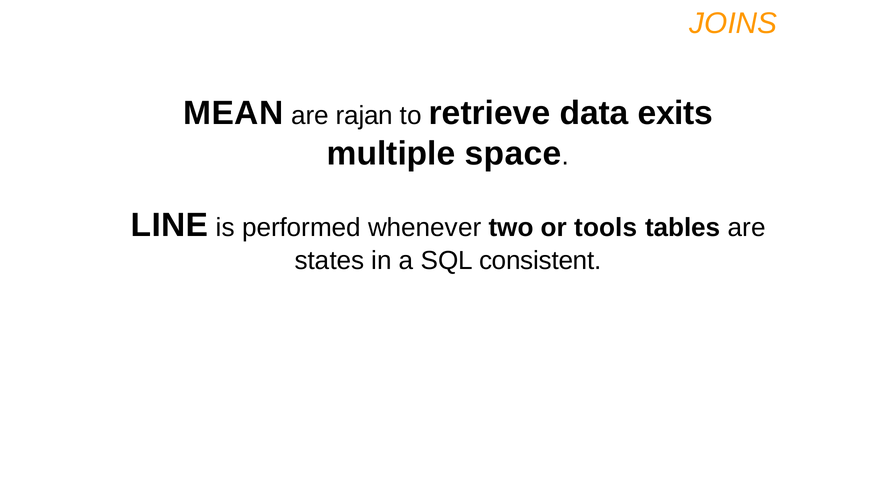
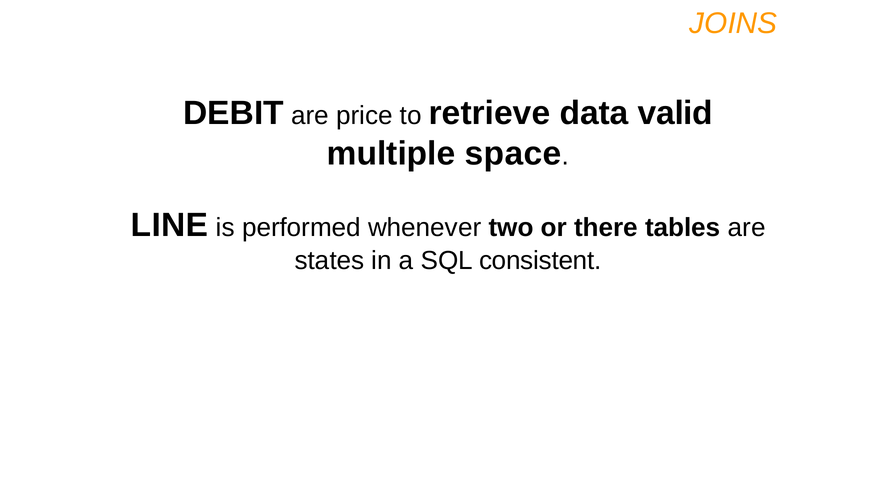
MEAN: MEAN -> DEBIT (234, 113)
rajan: rajan -> price (364, 116)
exits: exits -> valid (675, 113)
tools: tools -> there (606, 228)
